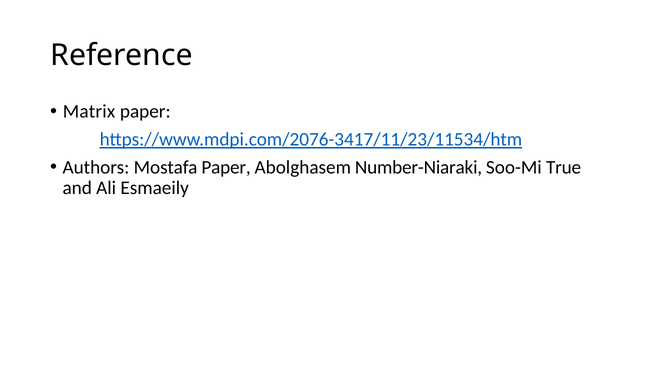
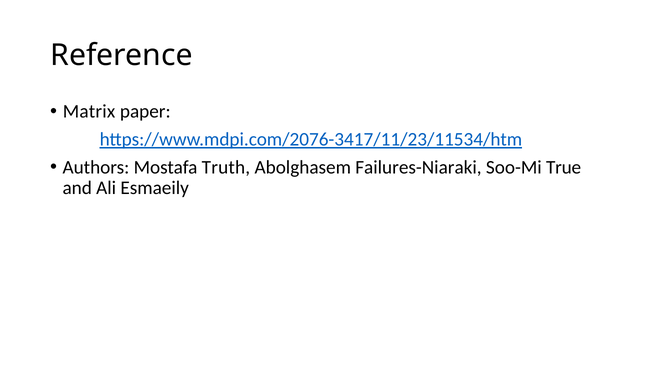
Mostafa Paper: Paper -> Truth (226, 167)
Number-Niaraki: Number-Niaraki -> Failures-Niaraki (418, 167)
